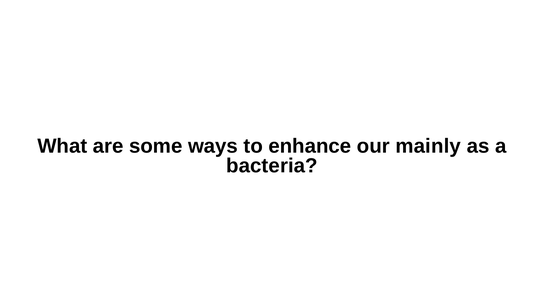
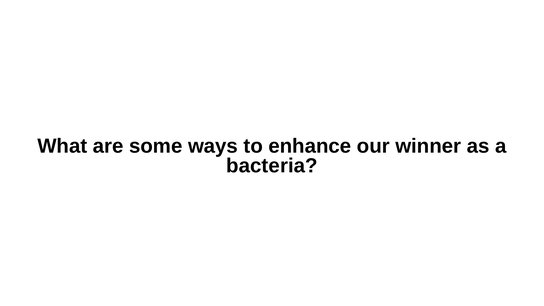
mainly: mainly -> winner (428, 146)
